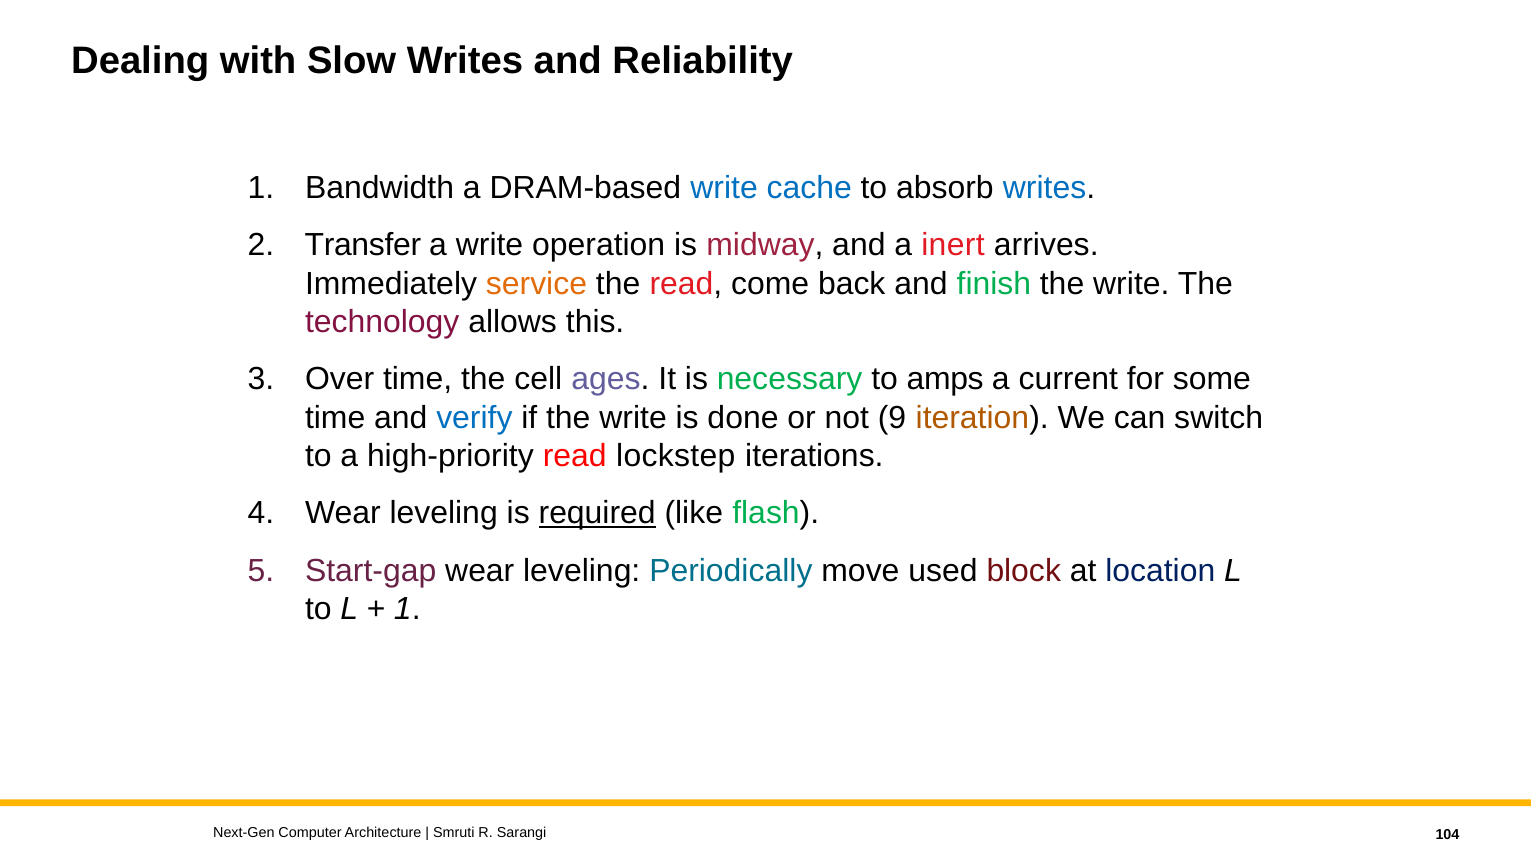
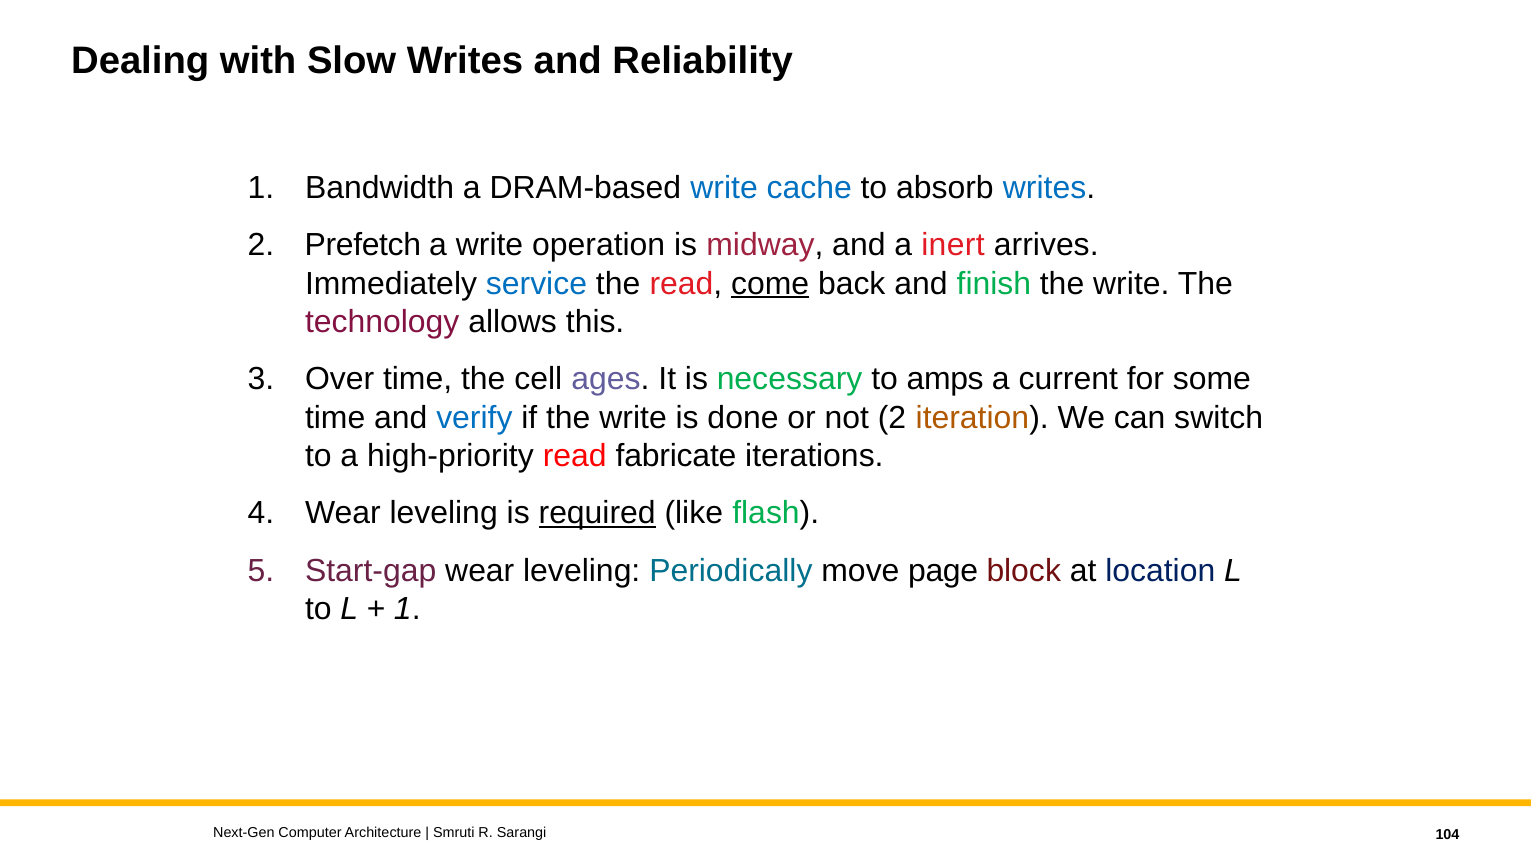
Transfer: Transfer -> Prefetch (363, 245)
service colour: orange -> blue (536, 284)
come underline: none -> present (770, 284)
not 9: 9 -> 2 (892, 418)
lockstep: lockstep -> fabricate (676, 456)
used: used -> page (943, 571)
